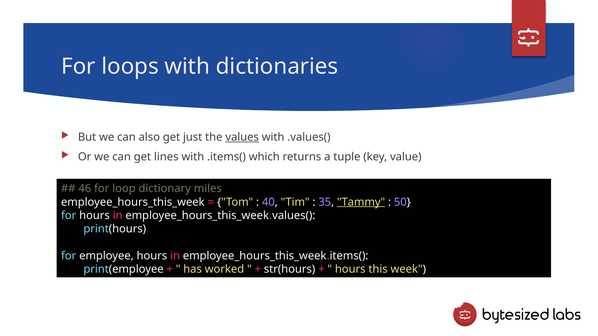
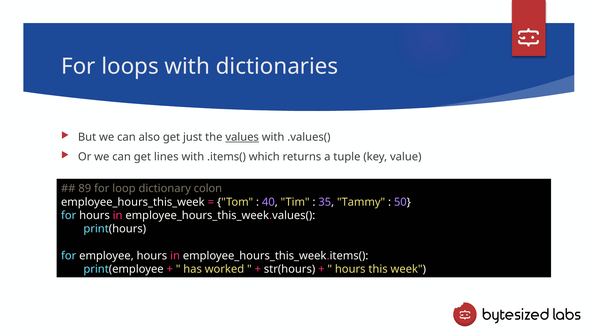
46: 46 -> 89 (85, 189)
miles: miles -> colon (208, 189)
Tammy underline: present -> none (361, 202)
